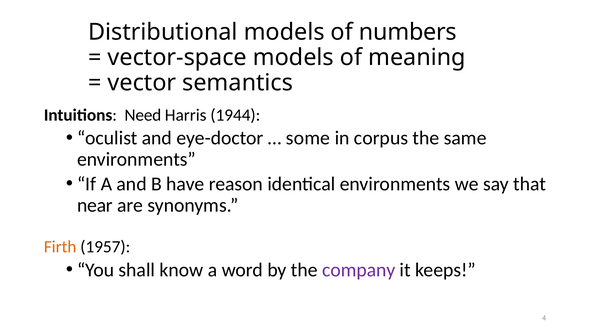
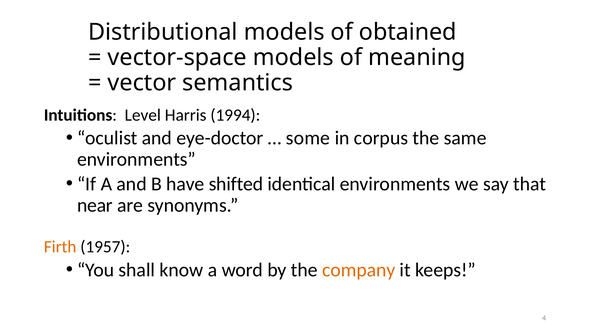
numbers: numbers -> obtained (408, 32)
Need: Need -> Level (143, 115)
1944: 1944 -> 1994 (235, 115)
reason: reason -> shifted (236, 184)
company colour: purple -> orange (359, 269)
